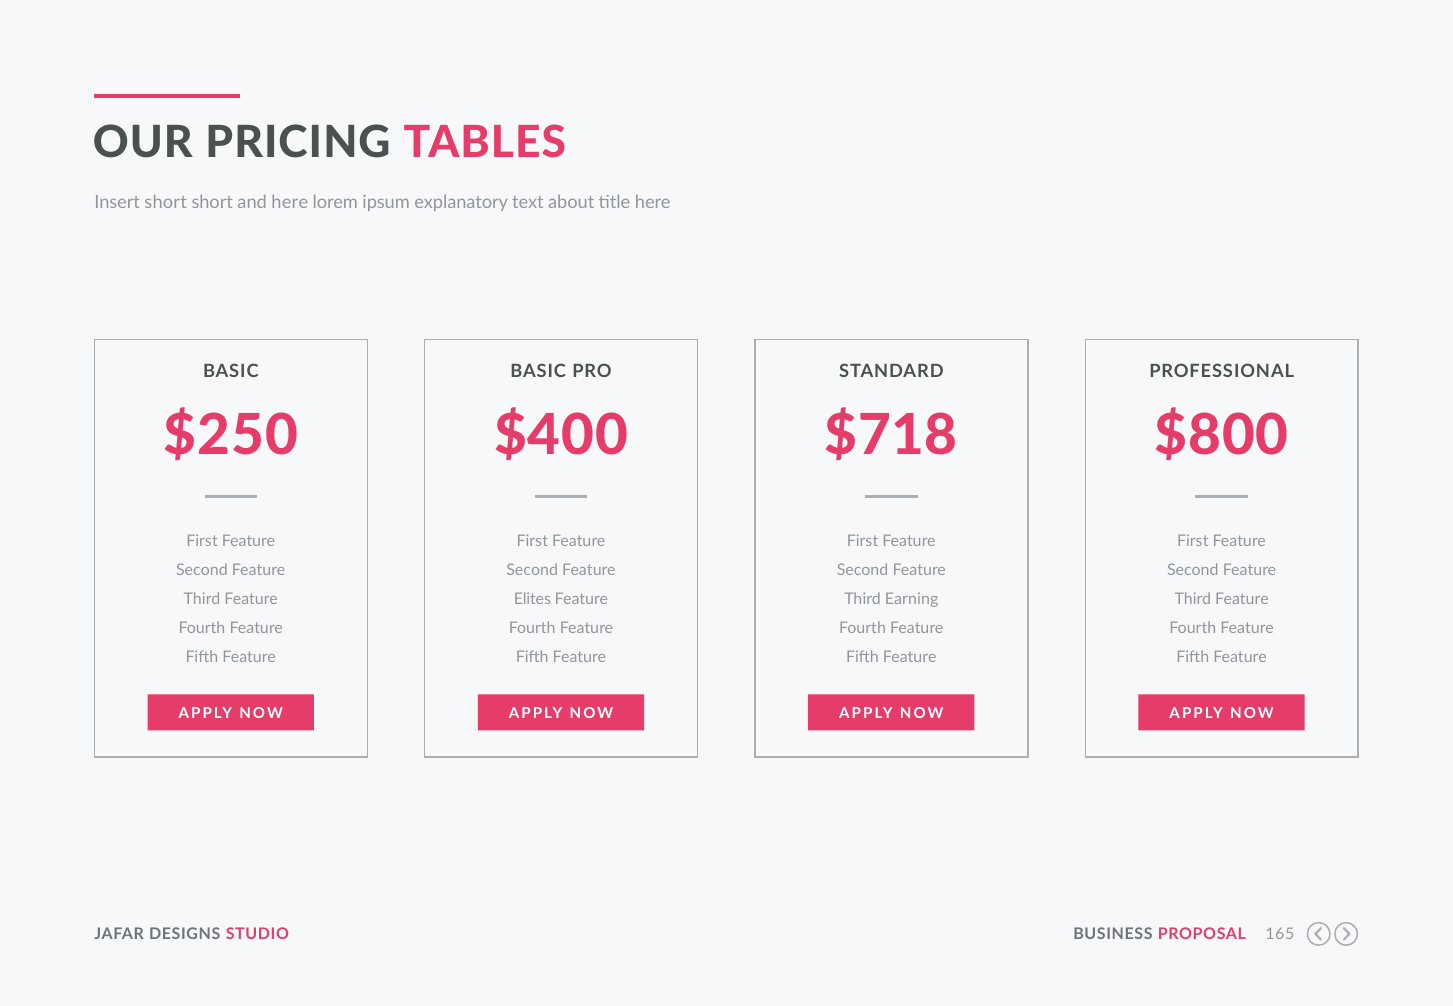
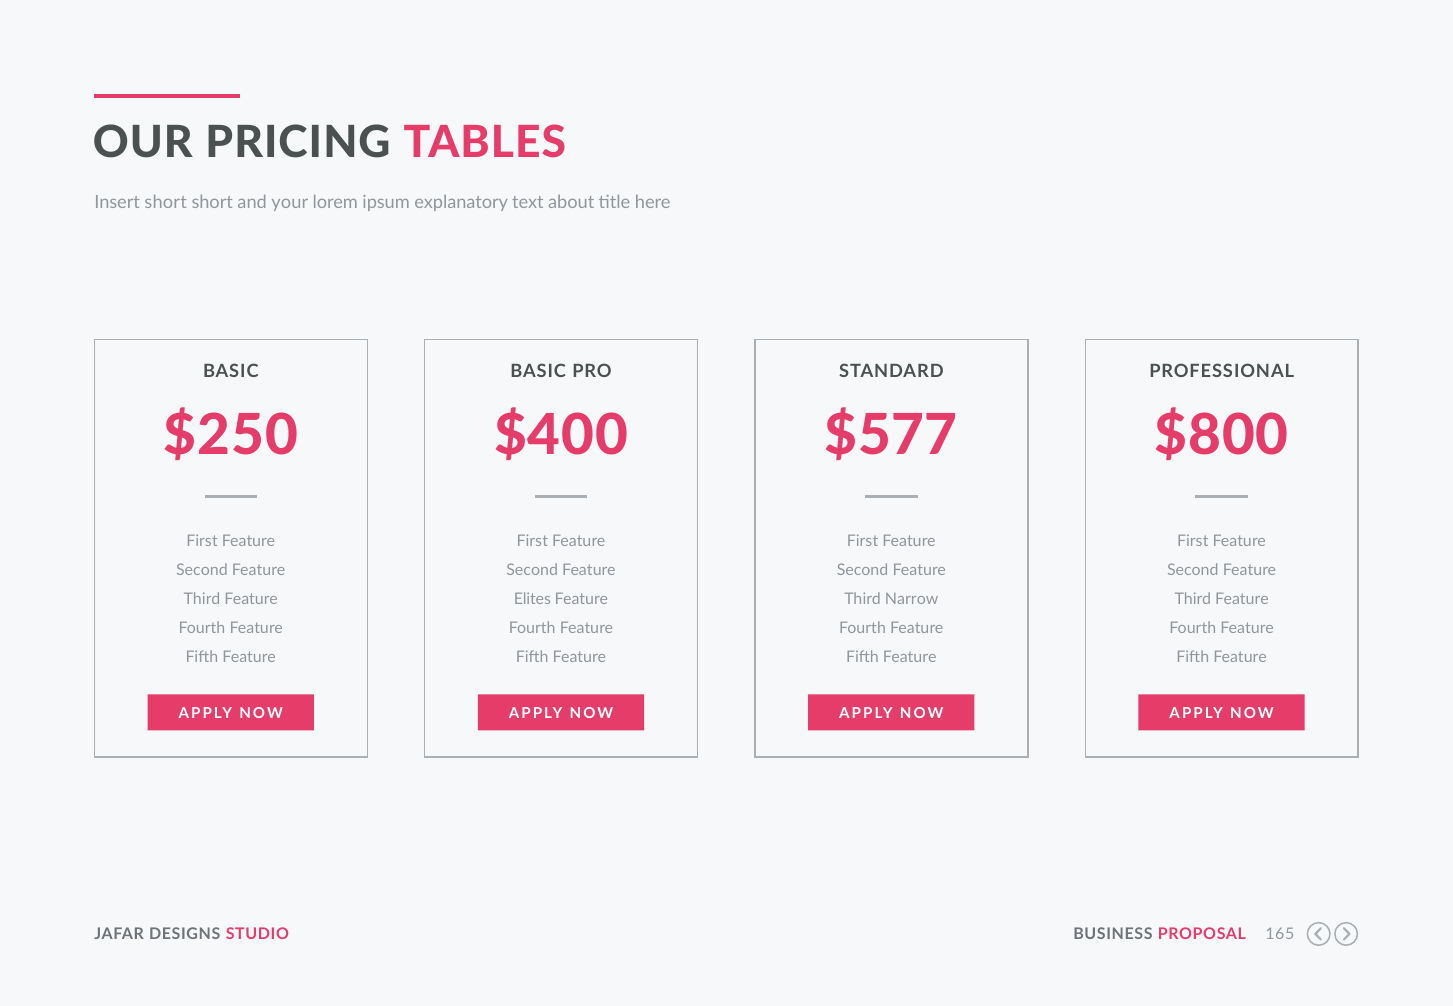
and here: here -> your (290, 202)
$718: $718 -> $577 (891, 435)
Earning: Earning -> Narrow (912, 600)
